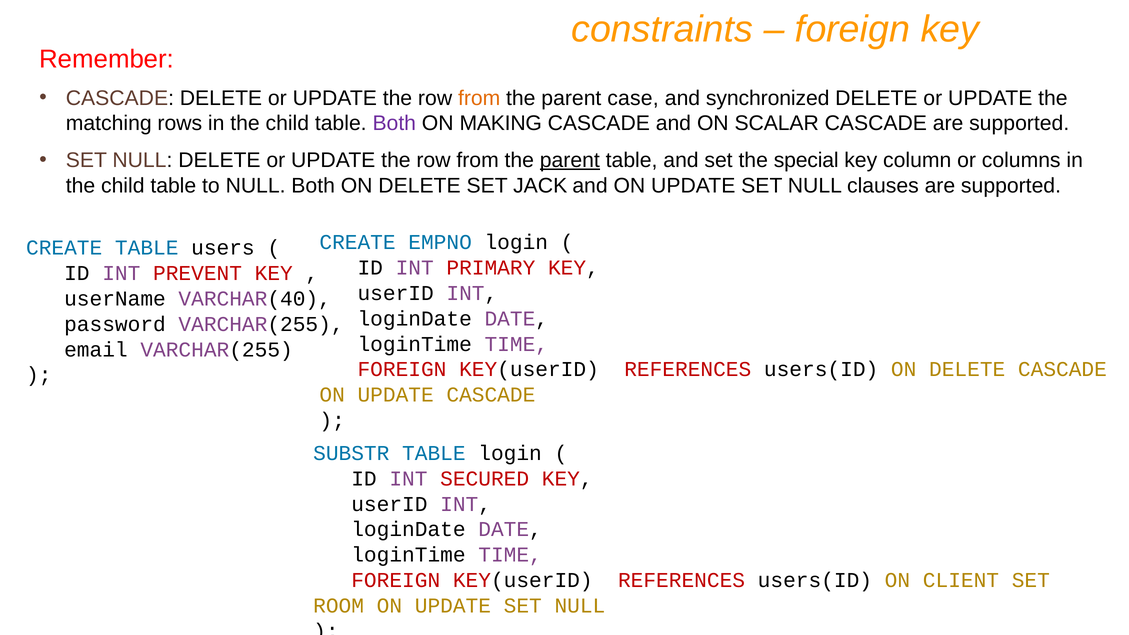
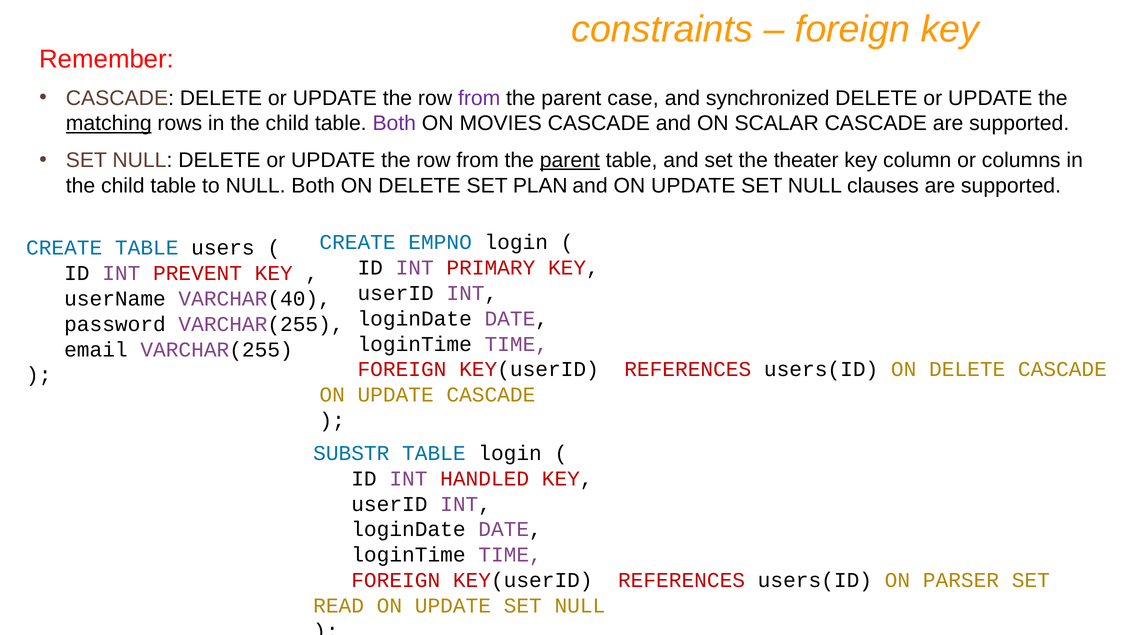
from colour: orange -> purple (479, 98)
matching underline: none -> present (109, 124)
MAKING: MAKING -> MOVIES (501, 124)
special: special -> theater (806, 160)
JACK: JACK -> PLAN (540, 186)
SECURED: SECURED -> HANDLED (485, 479)
CLIENT: CLIENT -> PARSER (961, 580)
ROOM: ROOM -> READ (339, 606)
